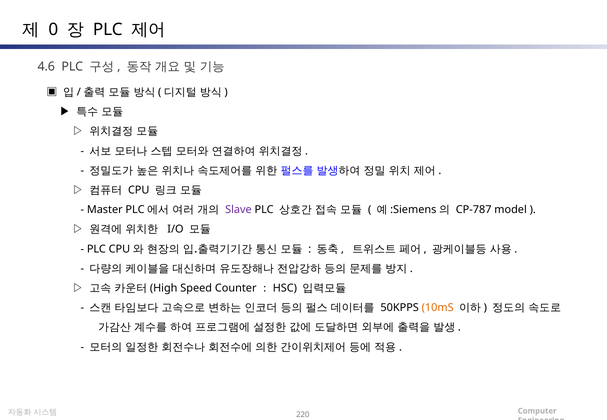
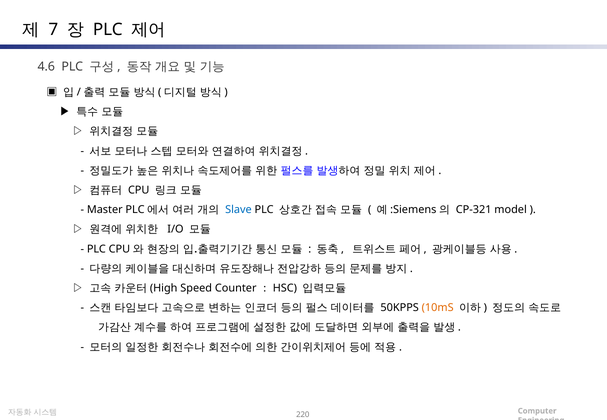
0: 0 -> 7 (53, 30)
Slave colour: purple -> blue (238, 210)
CP-787: CP-787 -> CP-321 (474, 210)
